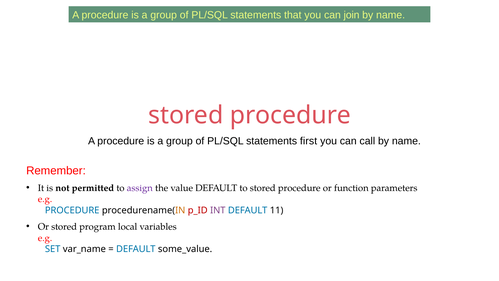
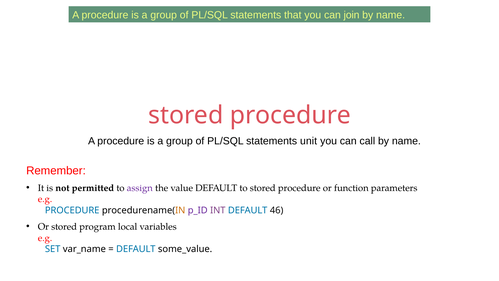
first: first -> unit (309, 141)
p_ID colour: red -> purple (198, 210)
11: 11 -> 46 (277, 210)
